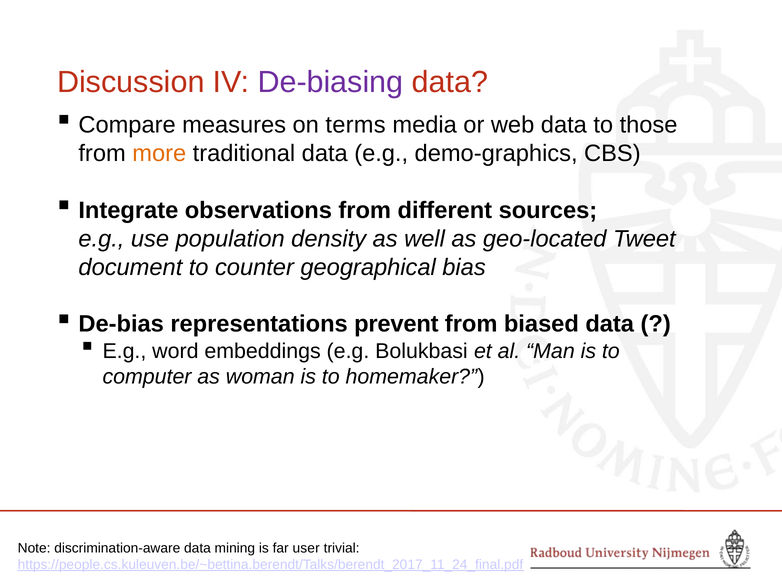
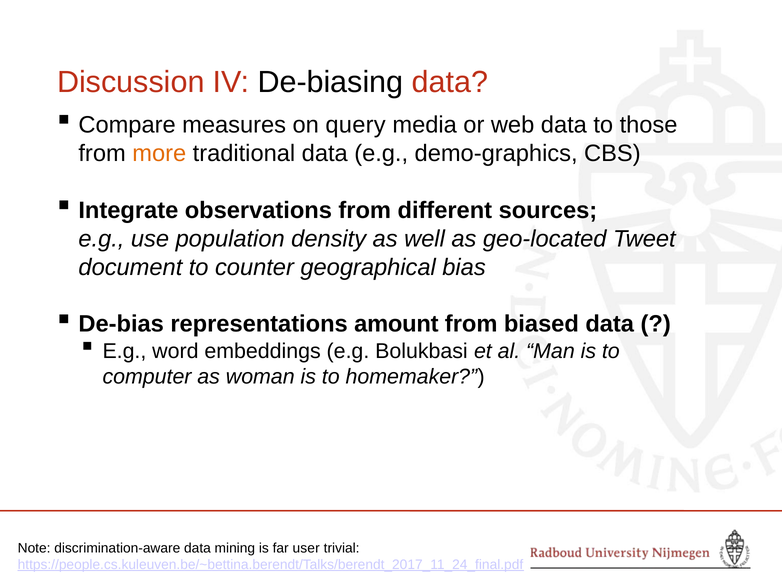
De-biasing colour: purple -> black (330, 82)
terms: terms -> query (356, 125)
prevent: prevent -> amount (396, 324)
